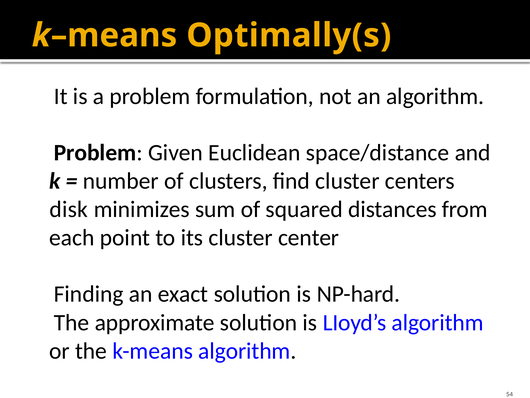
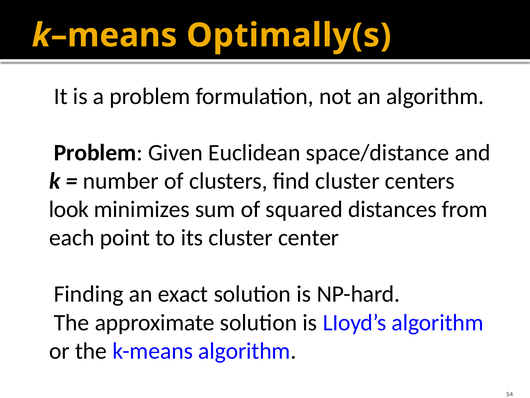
disk: disk -> look (69, 209)
